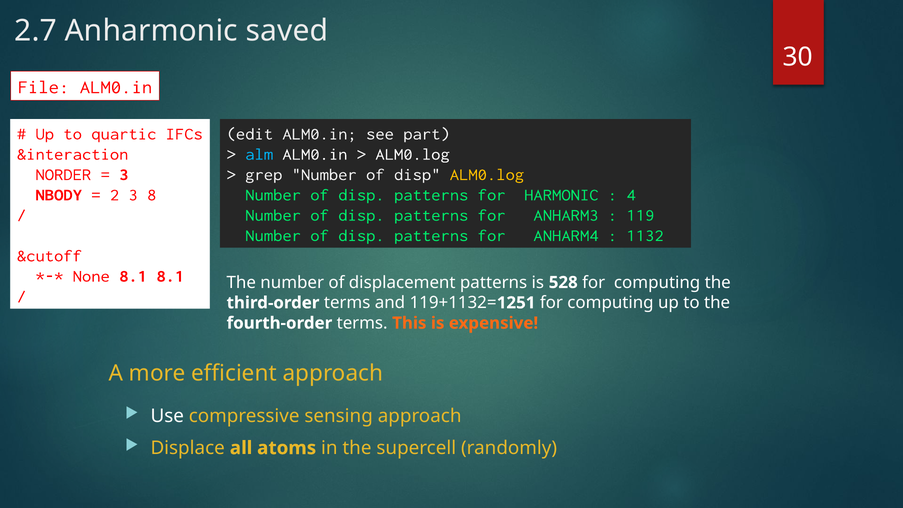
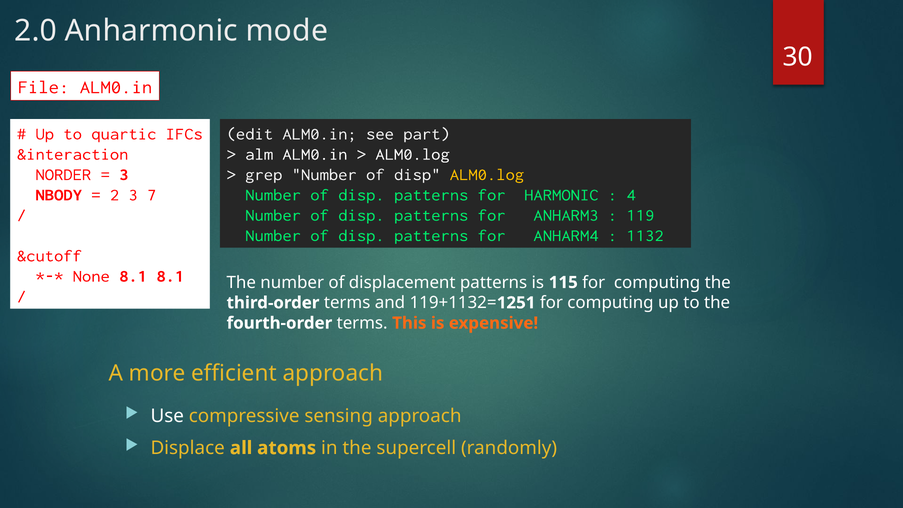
2.7: 2.7 -> 2.0 (36, 31)
saved: saved -> mode (287, 31)
alm colour: light blue -> white (259, 154)
8: 8 -> 7 (152, 195)
528: 528 -> 115 (563, 282)
